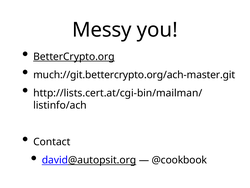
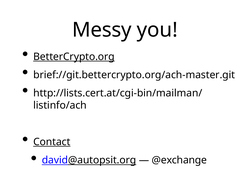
much://git.bettercrypto.org/ach-master.git: much://git.bettercrypto.org/ach-master.git -> brief://git.bettercrypto.org/ach-master.git (134, 75)
Contact underline: none -> present (52, 141)
@cookbook: @cookbook -> @exchange (179, 160)
